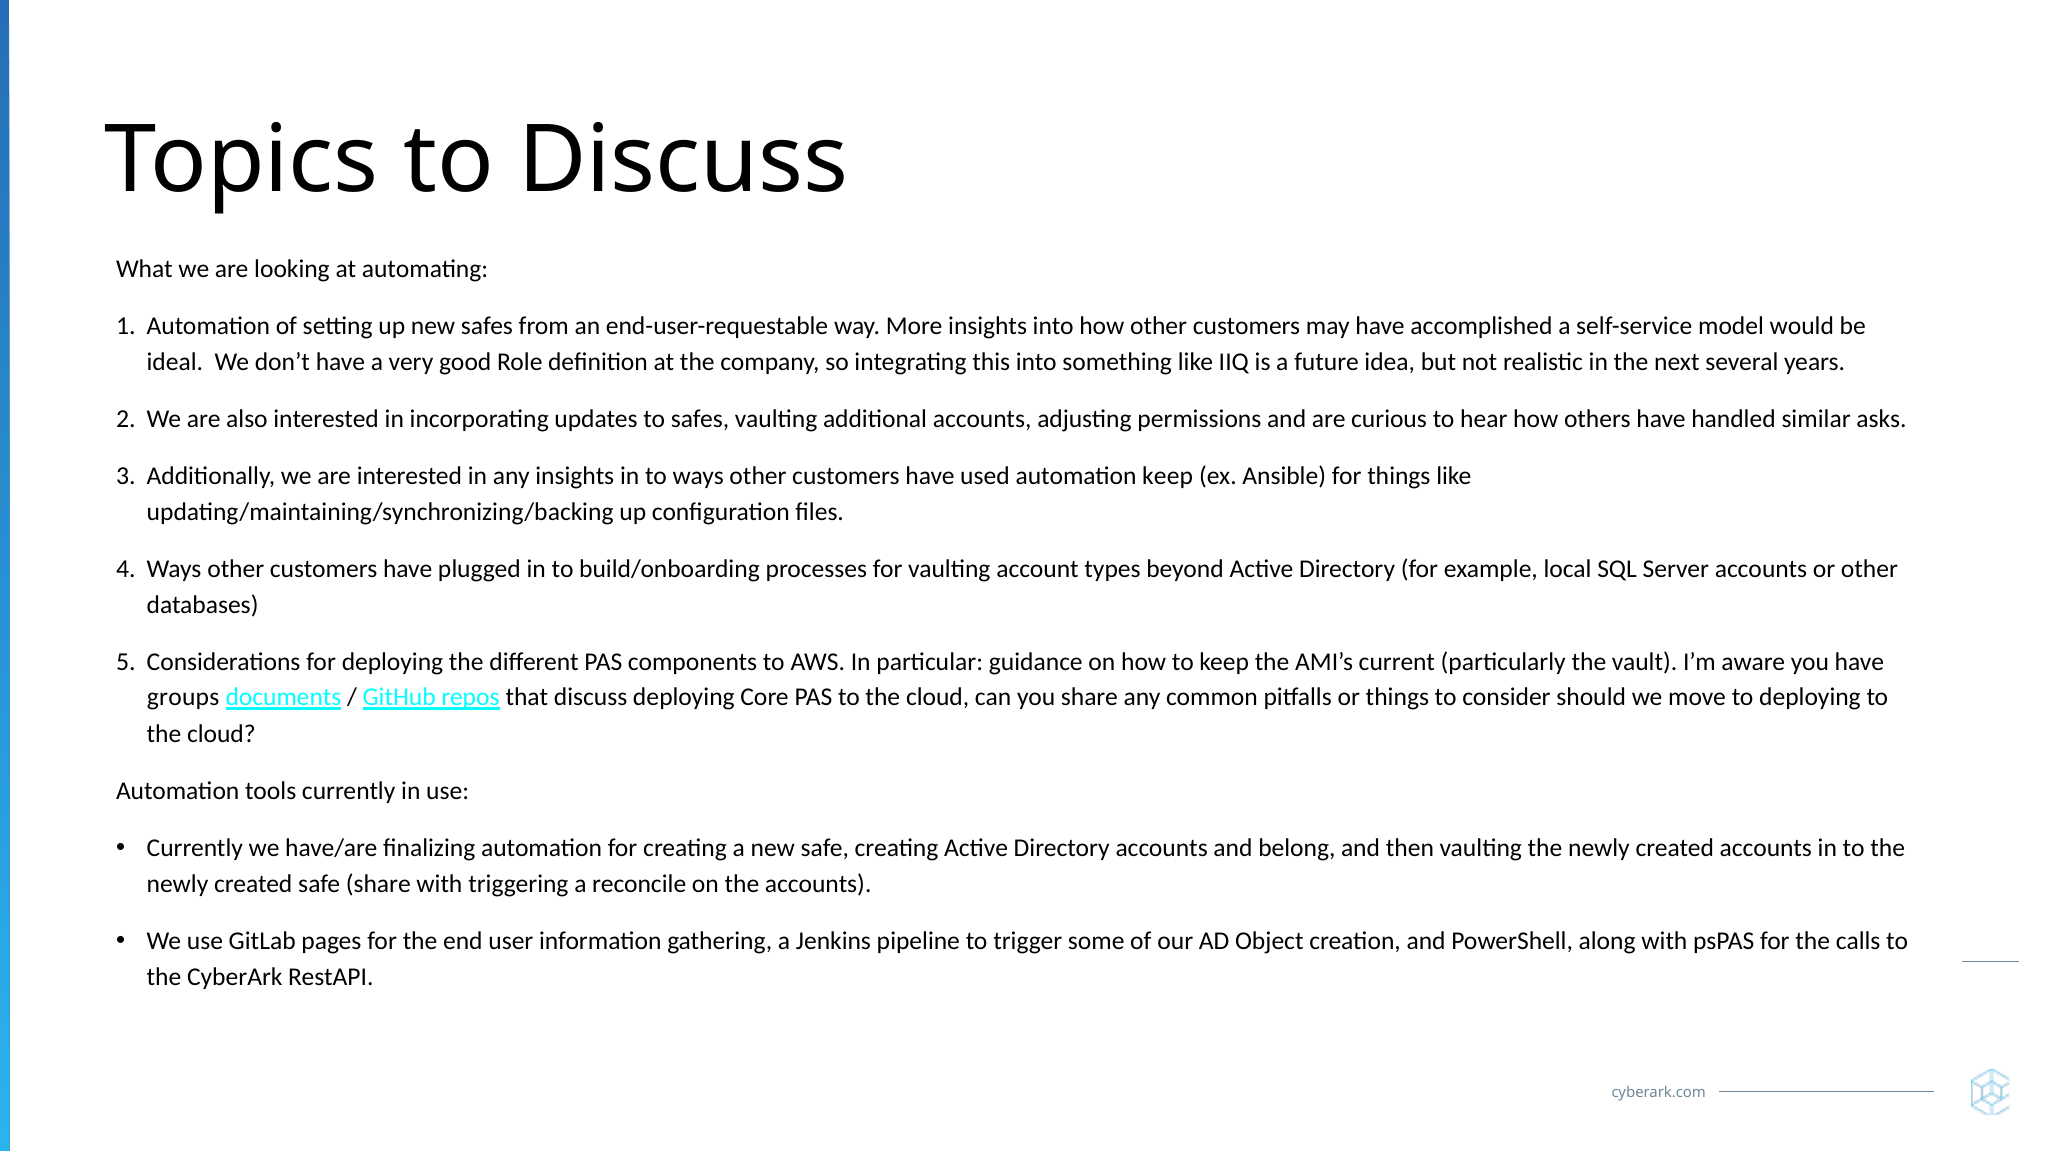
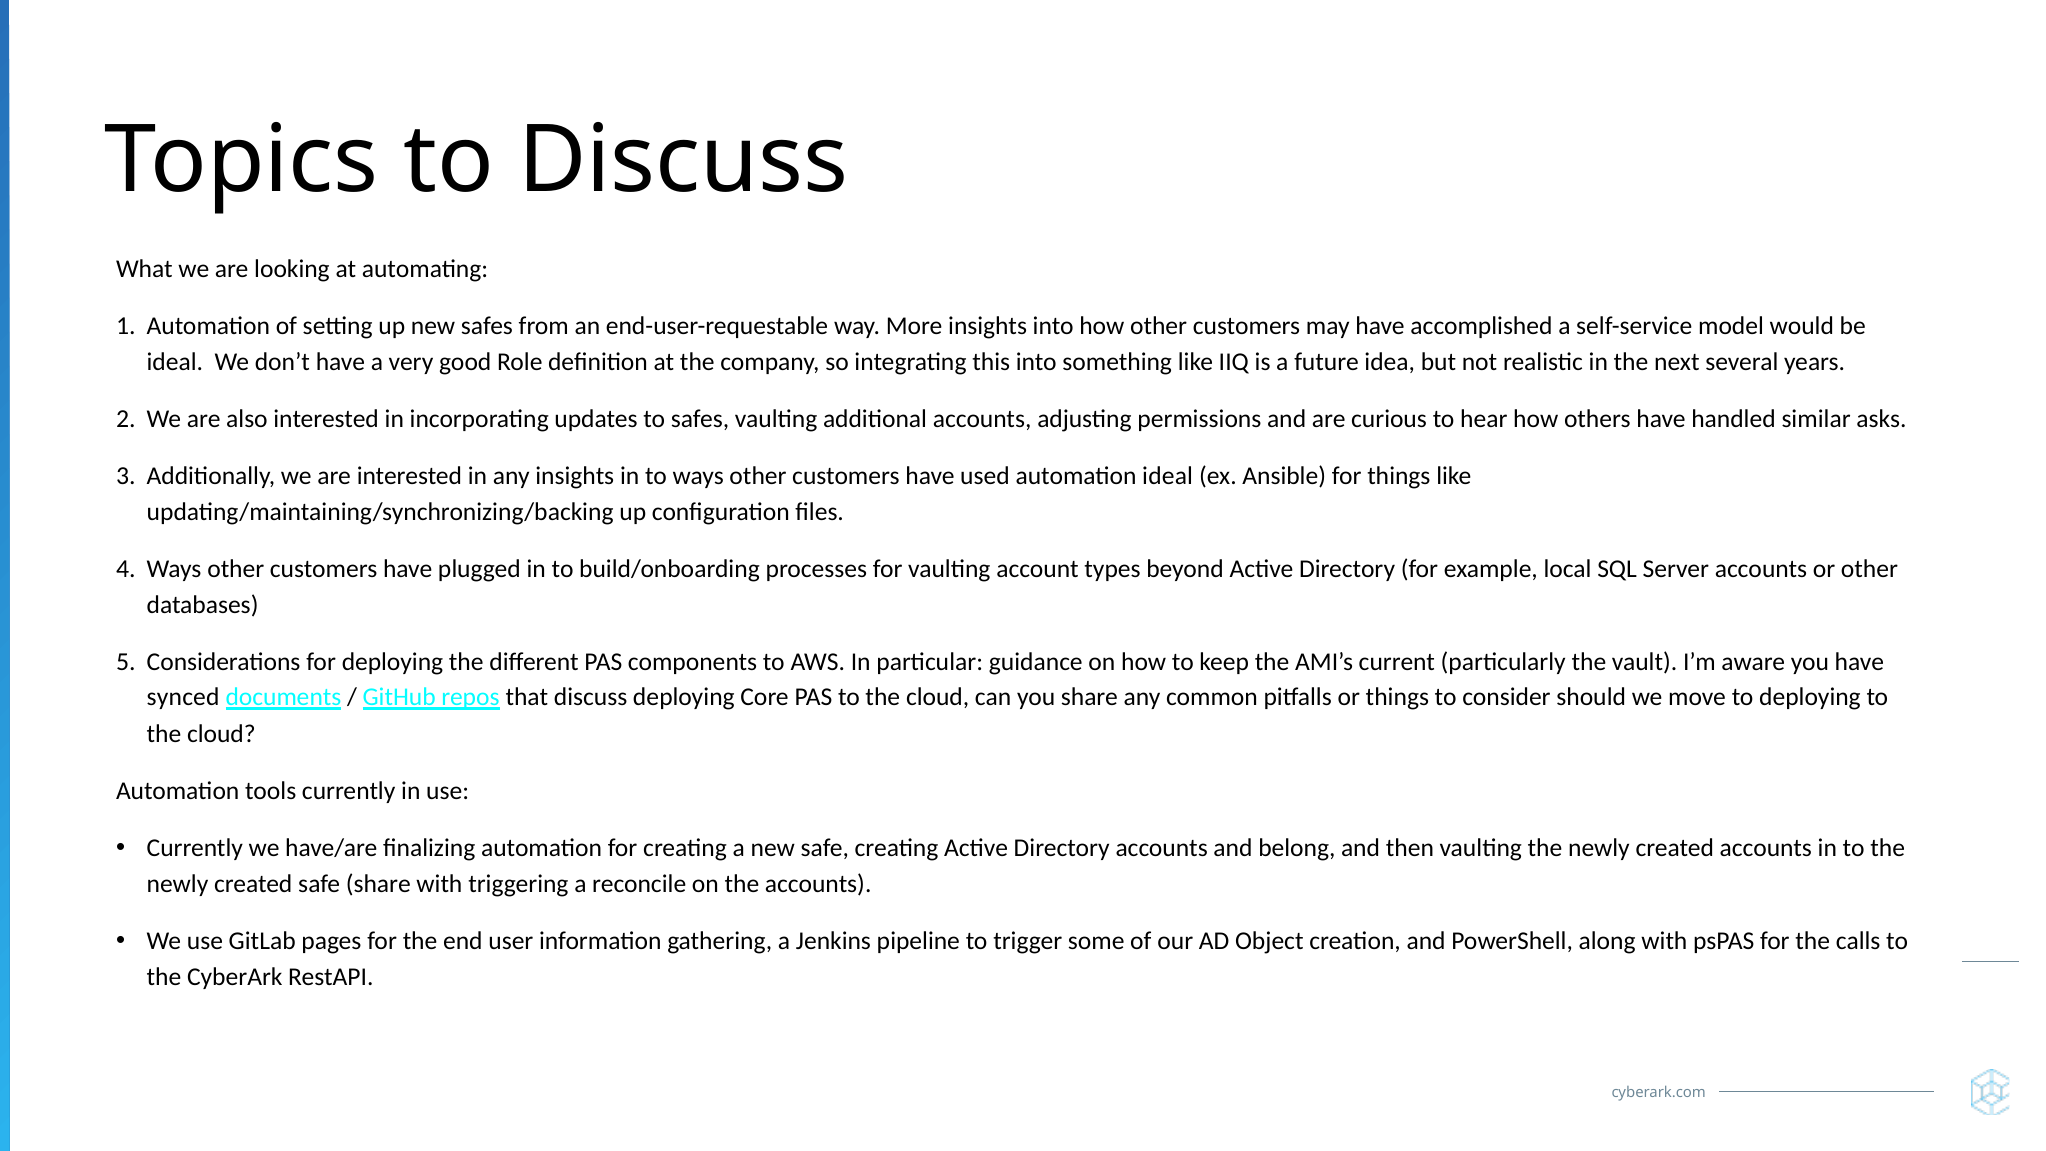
automation keep: keep -> ideal (1168, 476)
groups: groups -> synced (183, 697)
